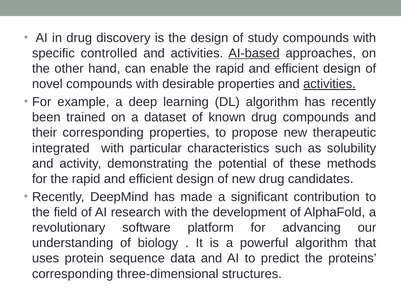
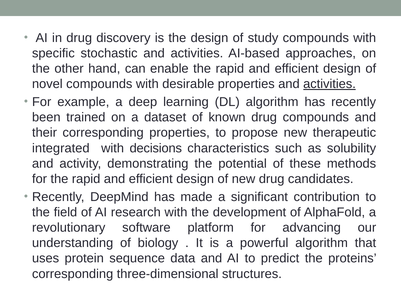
controlled: controlled -> stochastic (109, 53)
AI-based underline: present -> none (254, 53)
particular: particular -> decisions (156, 148)
